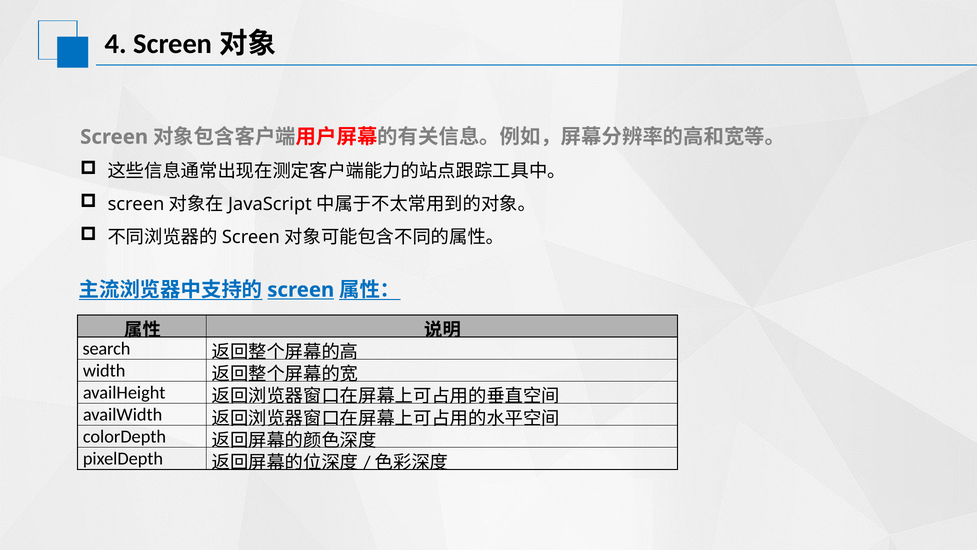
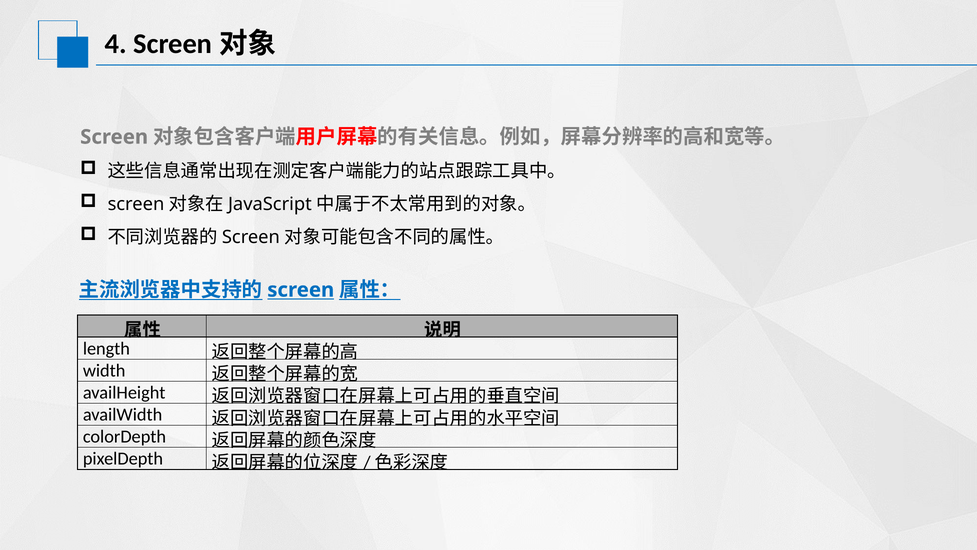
search: search -> length (106, 348)
